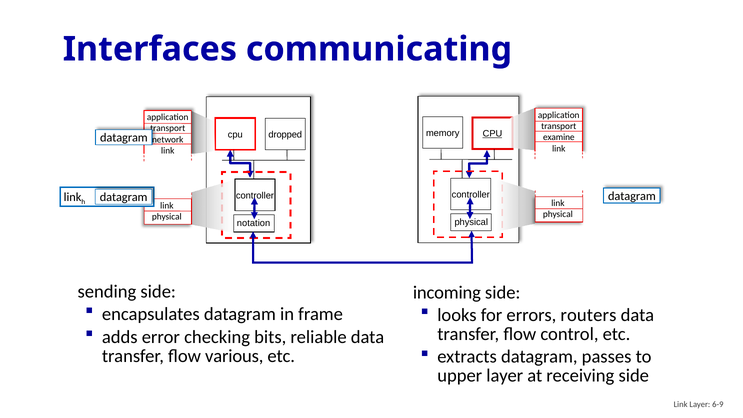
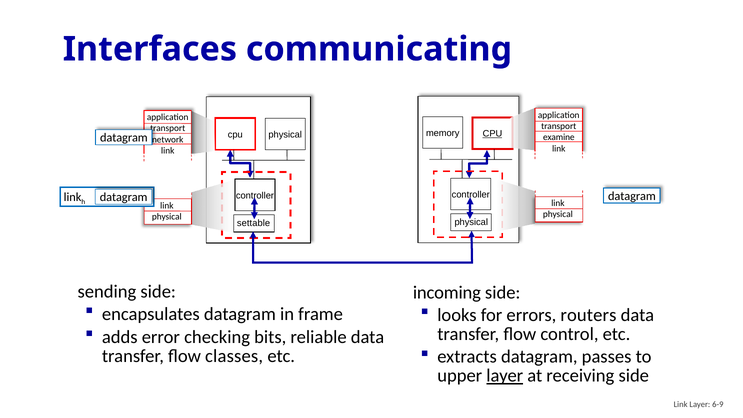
cpu dropped: dropped -> physical (285, 135)
notation: notation -> settable (254, 223)
various: various -> classes (234, 356)
layer underline: none -> present (505, 376)
